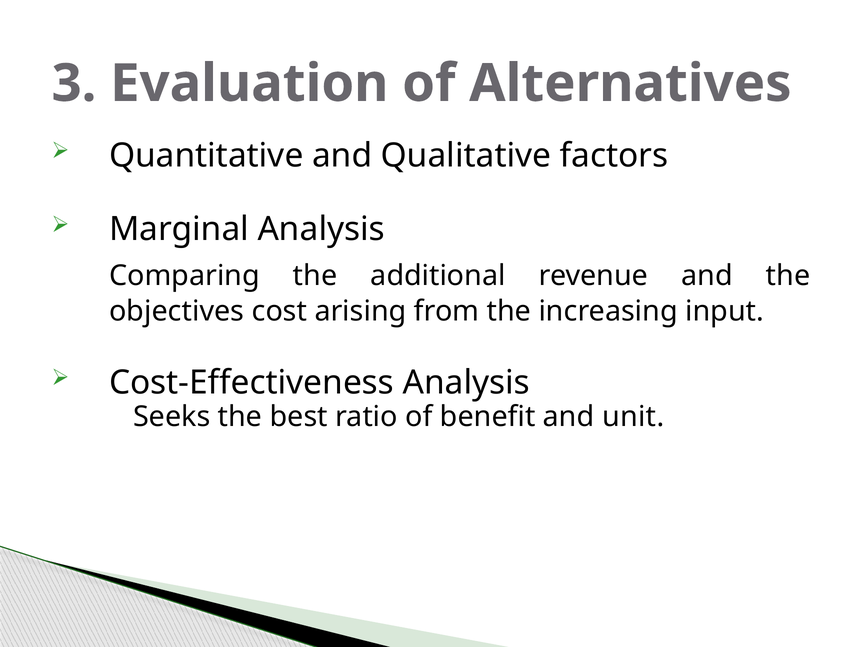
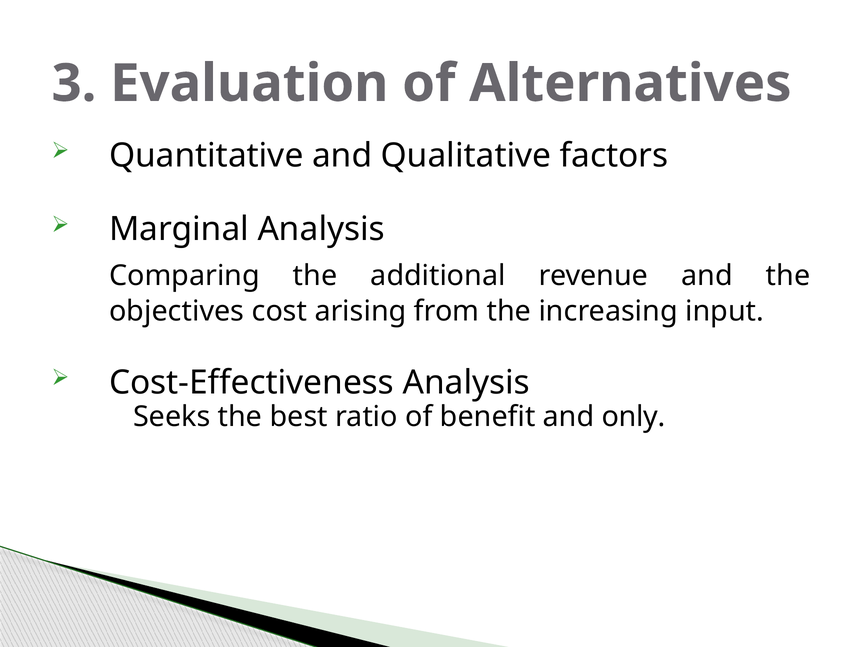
unit: unit -> only (634, 416)
